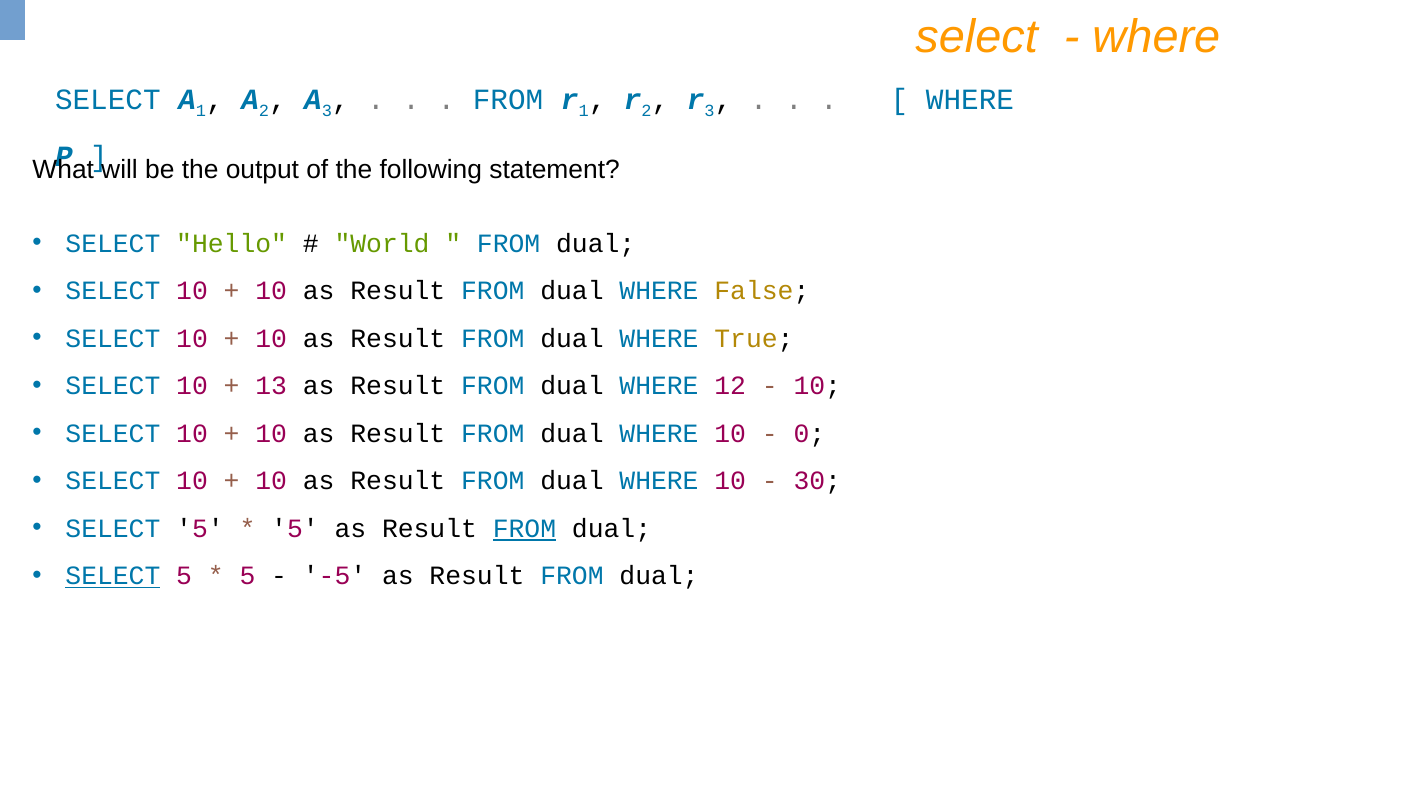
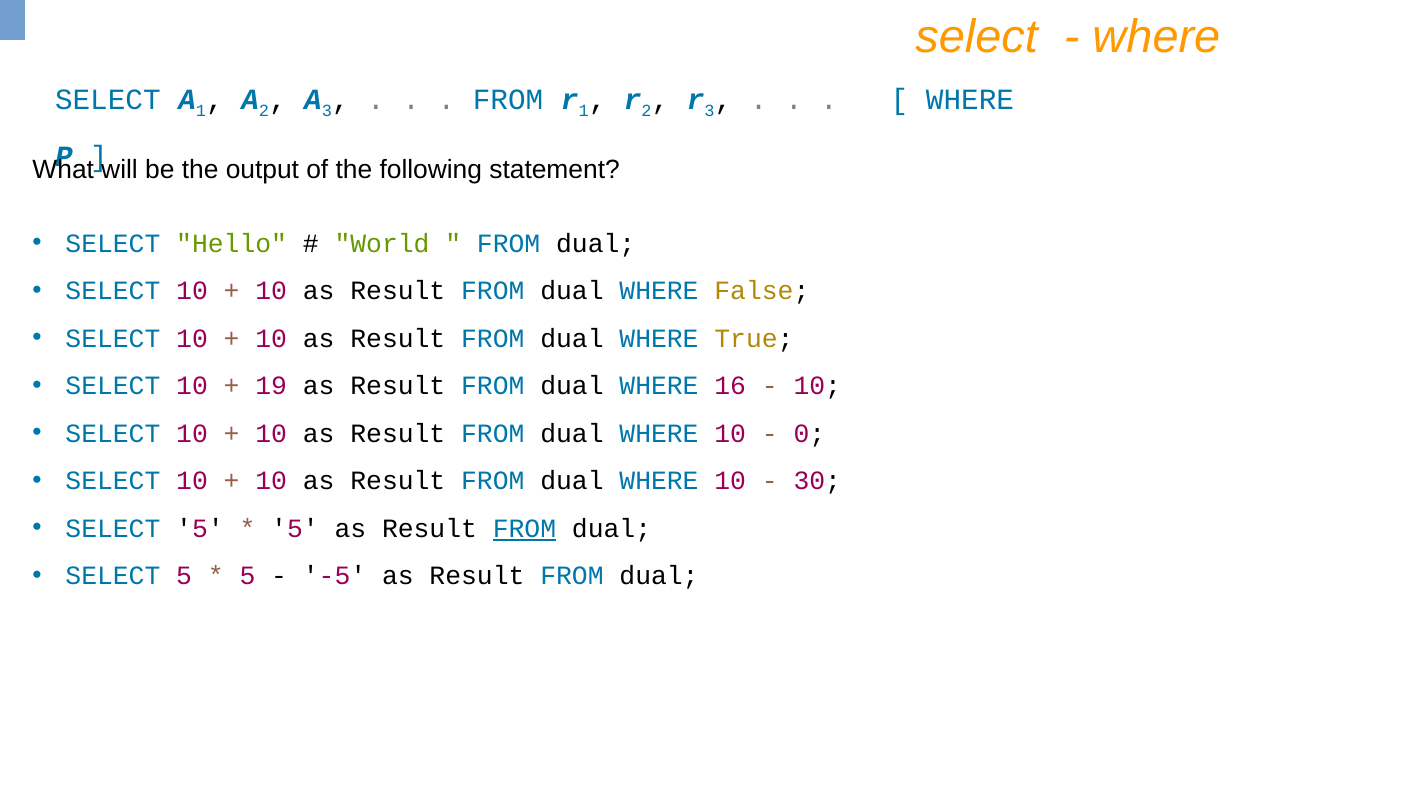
13: 13 -> 19 (271, 386)
12: 12 -> 16 (730, 386)
SELECT underline: present -> none (113, 576)
